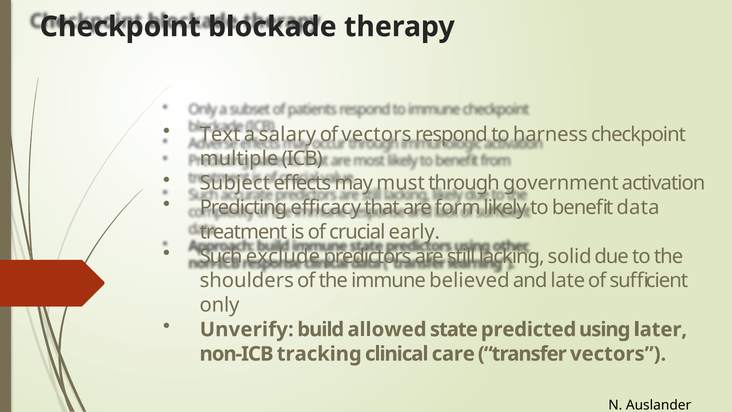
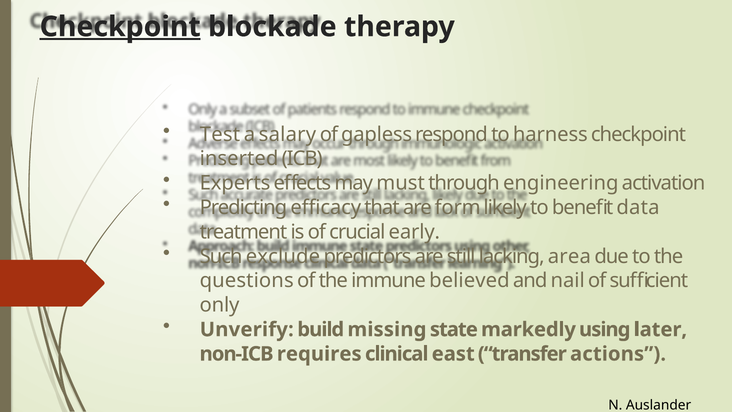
Checkpoint underline: none -> present (120, 27)
Text: Text -> Test (220, 134)
of vectors: vectors -> gapless (377, 134)
multiple: multiple -> inserted (239, 159)
Subject: Subject -> Experts (235, 183)
government: government -> engineering (561, 183)
solid: solid -> area (569, 256)
shoulders: shoulders -> questions (247, 281)
late: late -> nail (568, 281)
allowed: allowed -> missing (387, 329)
predicted: predicted -> markedly (529, 329)
tracking: tracking -> requires (319, 354)
care: care -> east (453, 354)
transfer vectors: vectors -> actions (618, 354)
